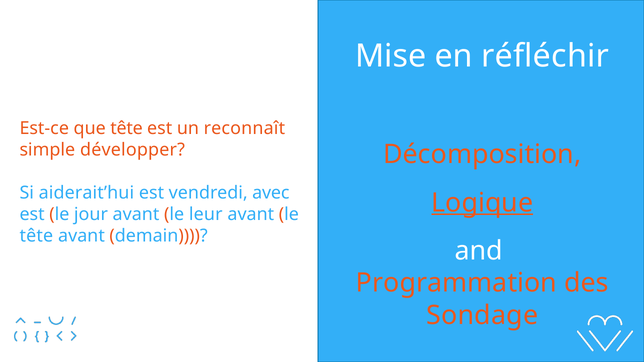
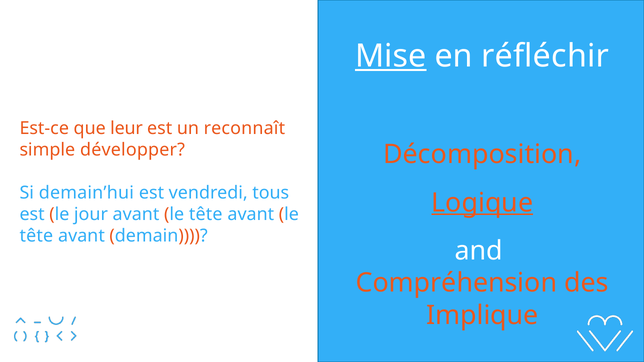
Mise underline: none -> present (391, 56)
que tête: tête -> leur (127, 128)
aiderait’hui: aiderait’hui -> demain’hui (86, 193)
avec: avec -> tous (271, 193)
leur: leur -> tête (206, 214)
Programmation: Programmation -> Compréhension (456, 283)
Sondage: Sondage -> Implique (482, 316)
